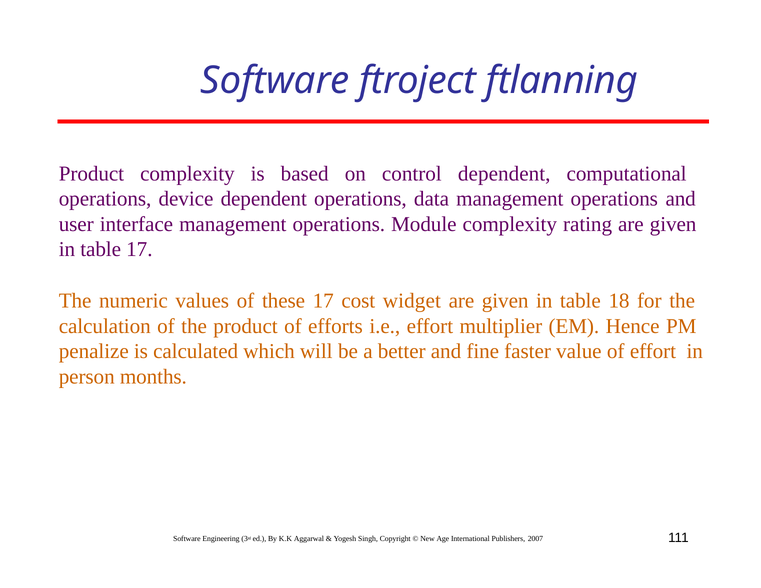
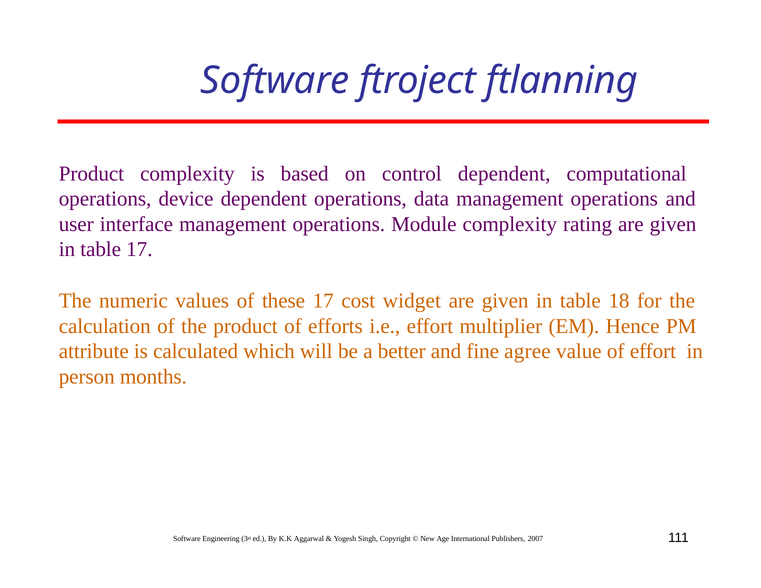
penalize: penalize -> attribute (94, 351)
faster: faster -> agree (527, 351)
